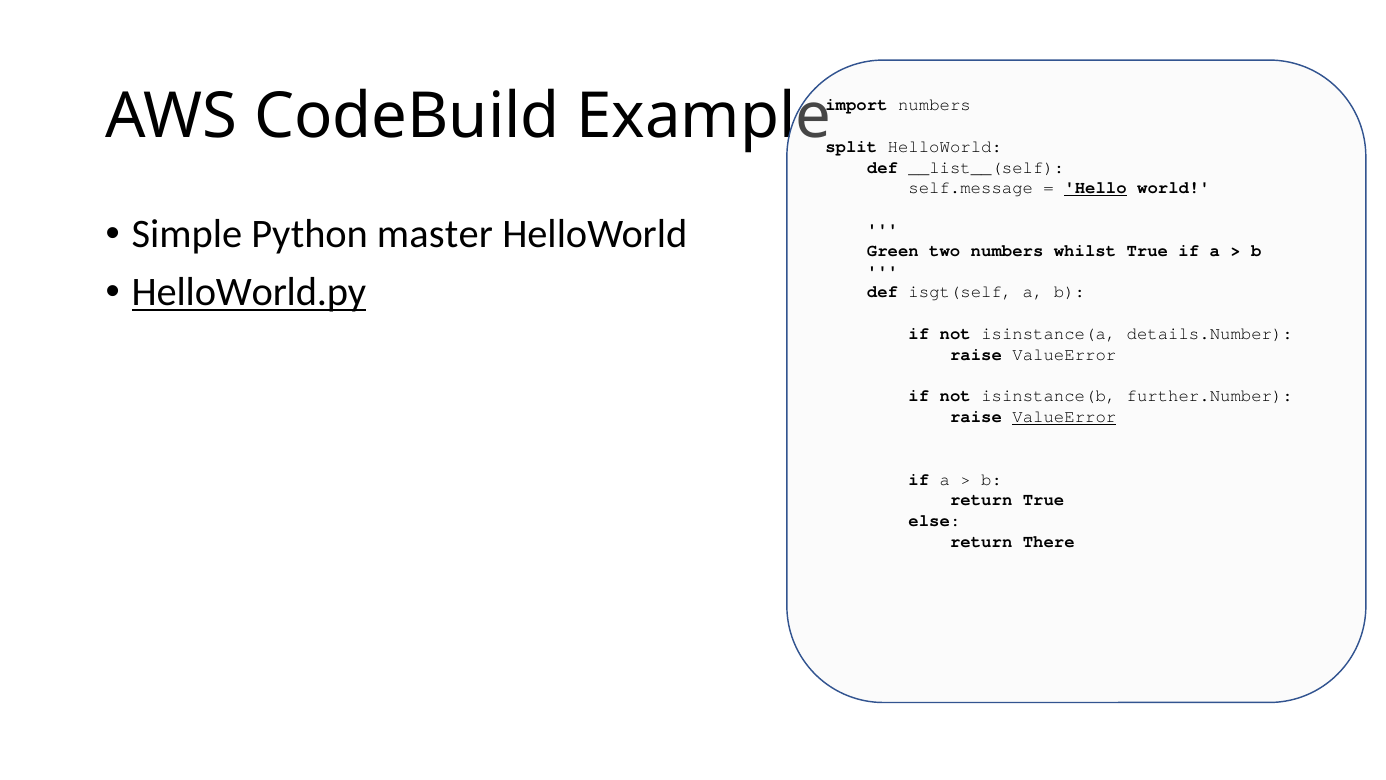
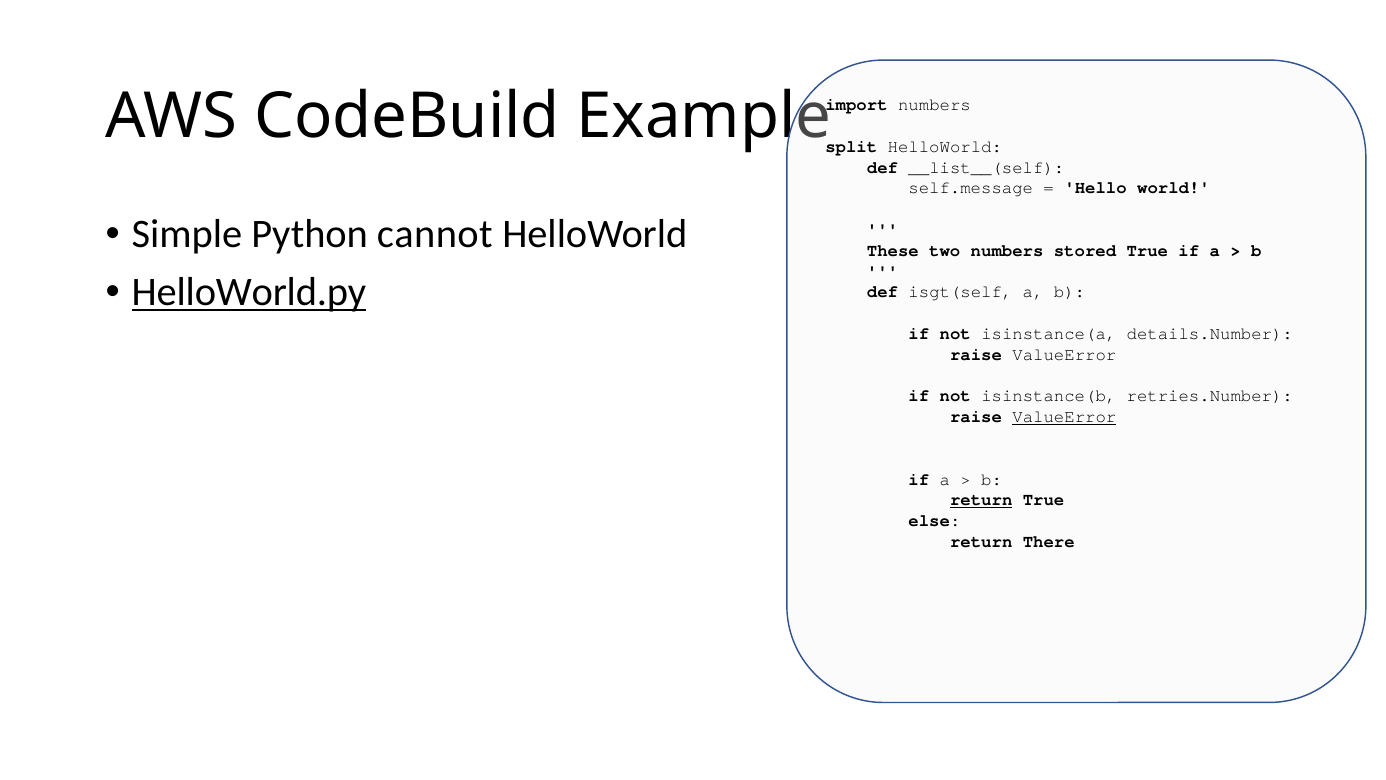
Hello underline: present -> none (1096, 188)
master: master -> cannot (435, 234)
Green: Green -> These (893, 251)
whilst: whilst -> stored (1085, 251)
further.Number: further.Number -> retries.Number (1210, 396)
return underline: none -> present (981, 500)
